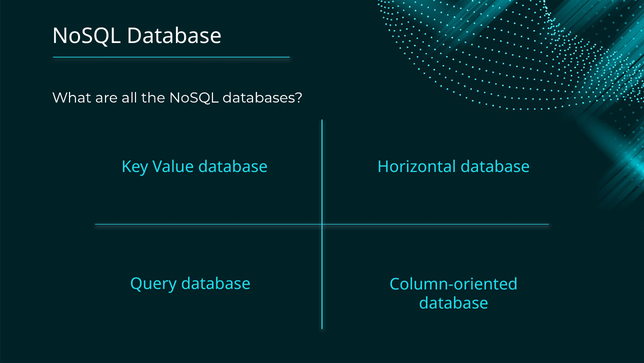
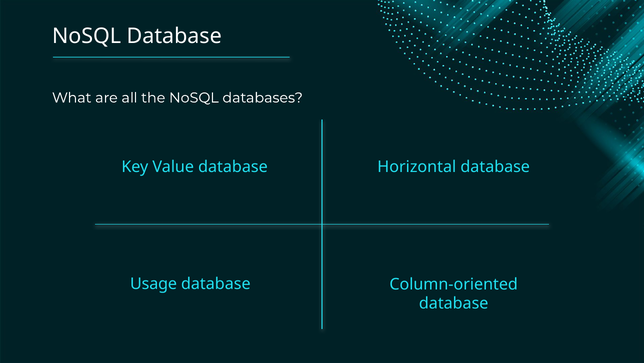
Query: Query -> Usage (154, 283)
